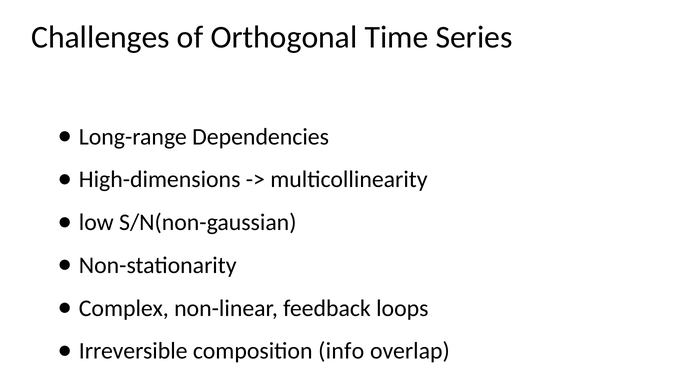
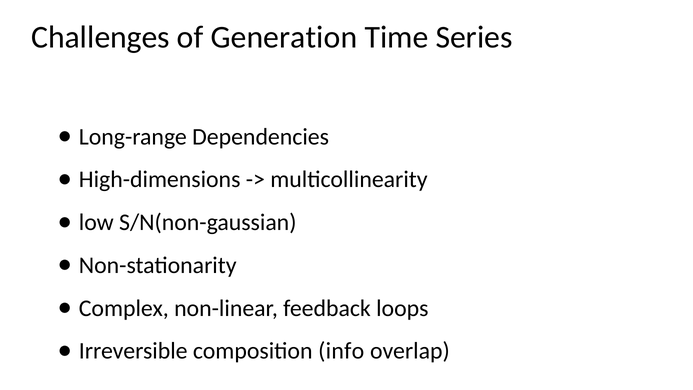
Orthogonal: Orthogonal -> Generation (284, 37)
